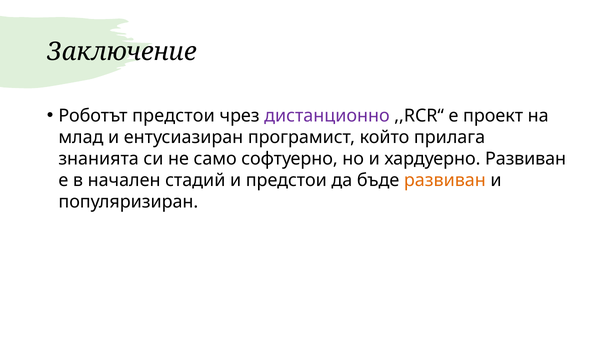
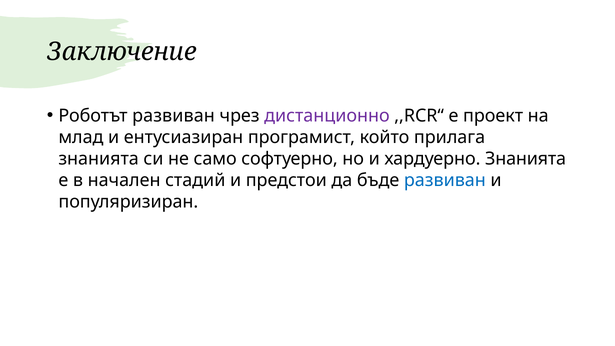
Роботът предстои: предстои -> развиван (174, 116)
хардуерно Развиван: Развиван -> Знанията (526, 159)
развиван colour: orange -> blue (445, 180)
